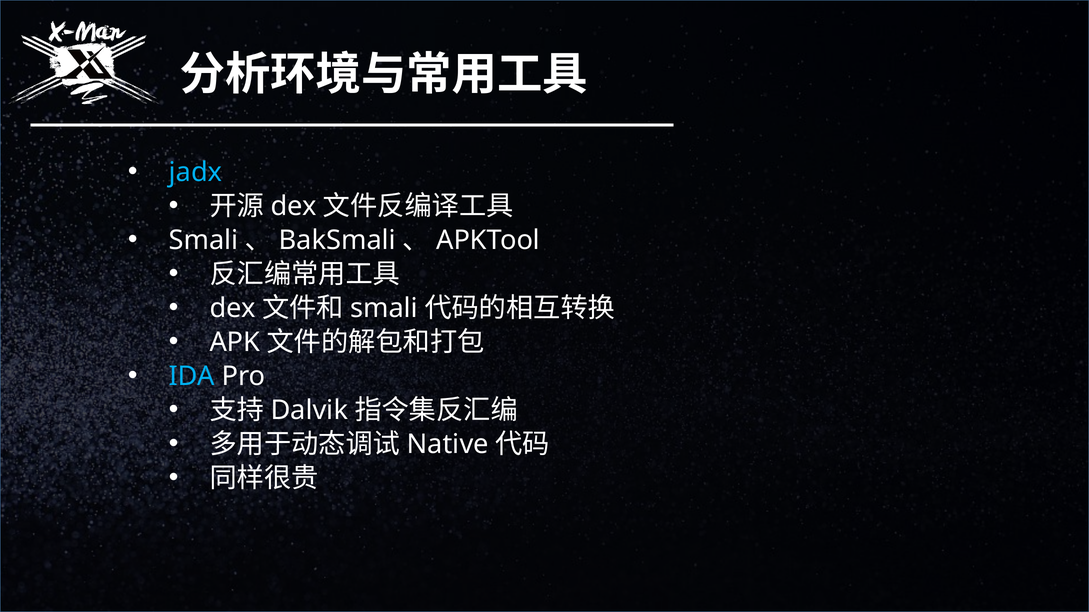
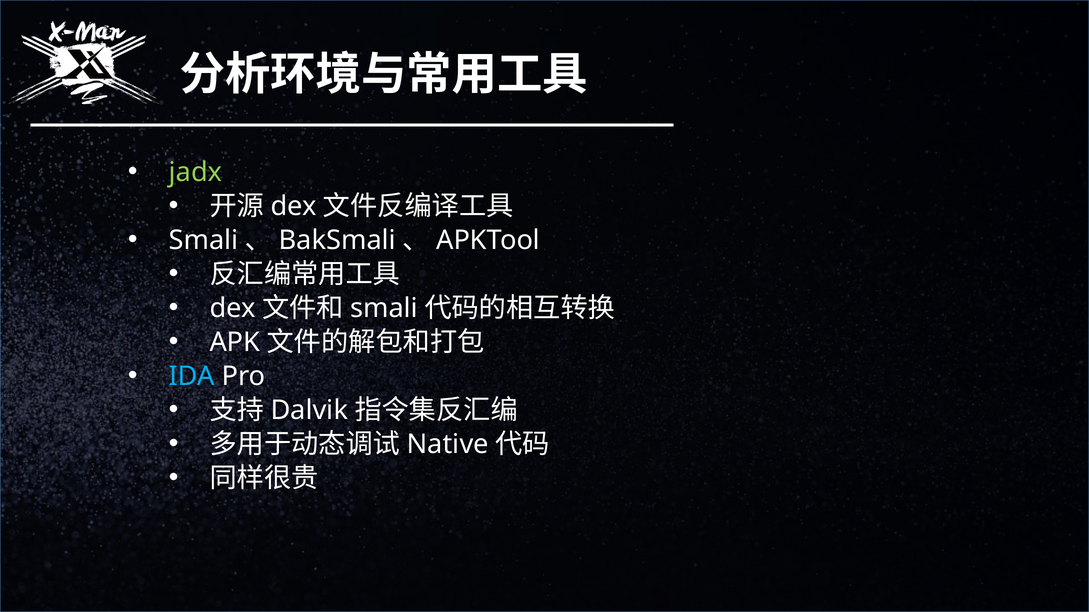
jadx colour: light blue -> light green (195, 172)
